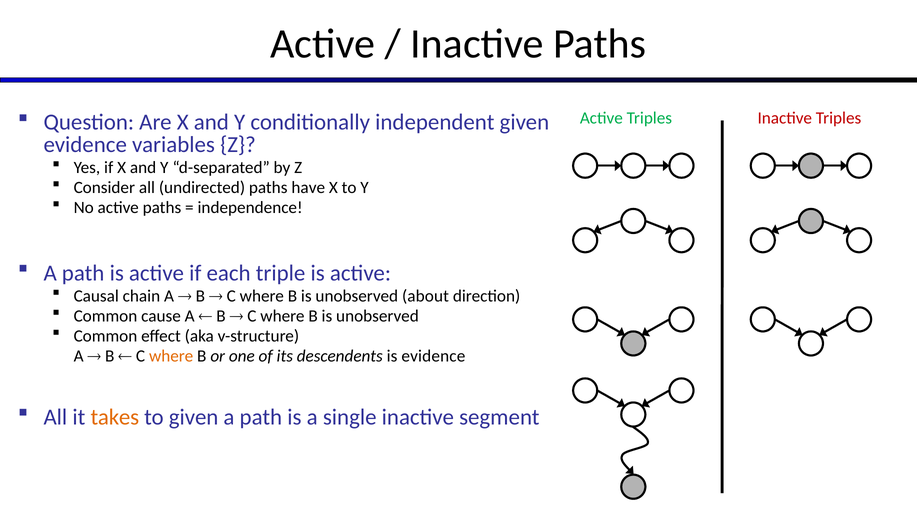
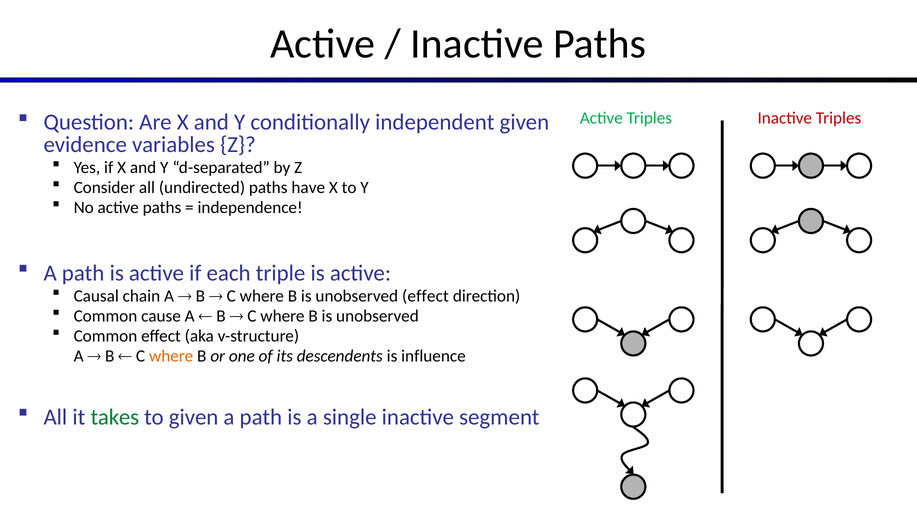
unobserved about: about -> effect (425, 296)
is evidence: evidence -> influence (433, 356)
takes colour: orange -> green (115, 417)
